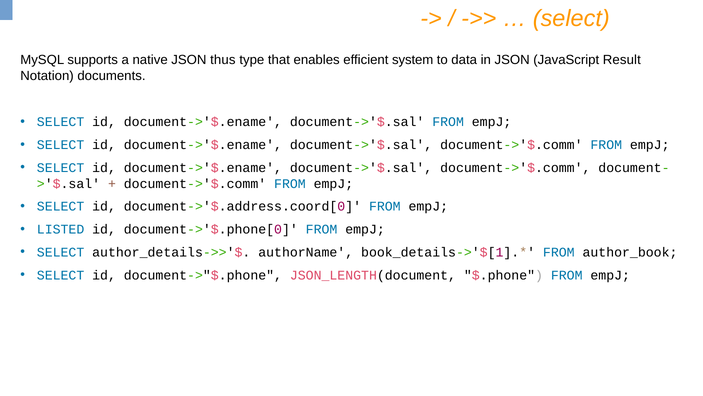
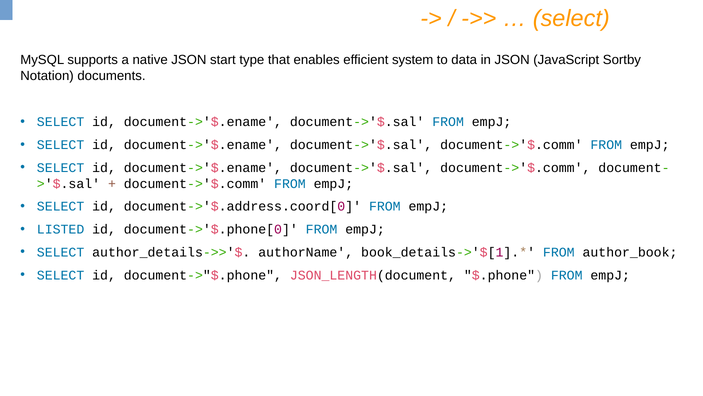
thus: thus -> start (223, 60)
Result: Result -> Sortby (622, 60)
